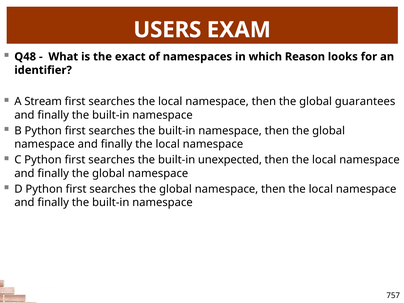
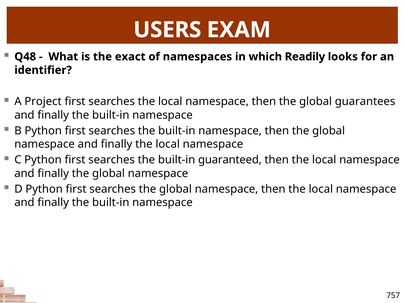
Reason: Reason -> Readily (305, 57)
Stream: Stream -> Project (43, 102)
unexpected: unexpected -> guaranteed (230, 160)
